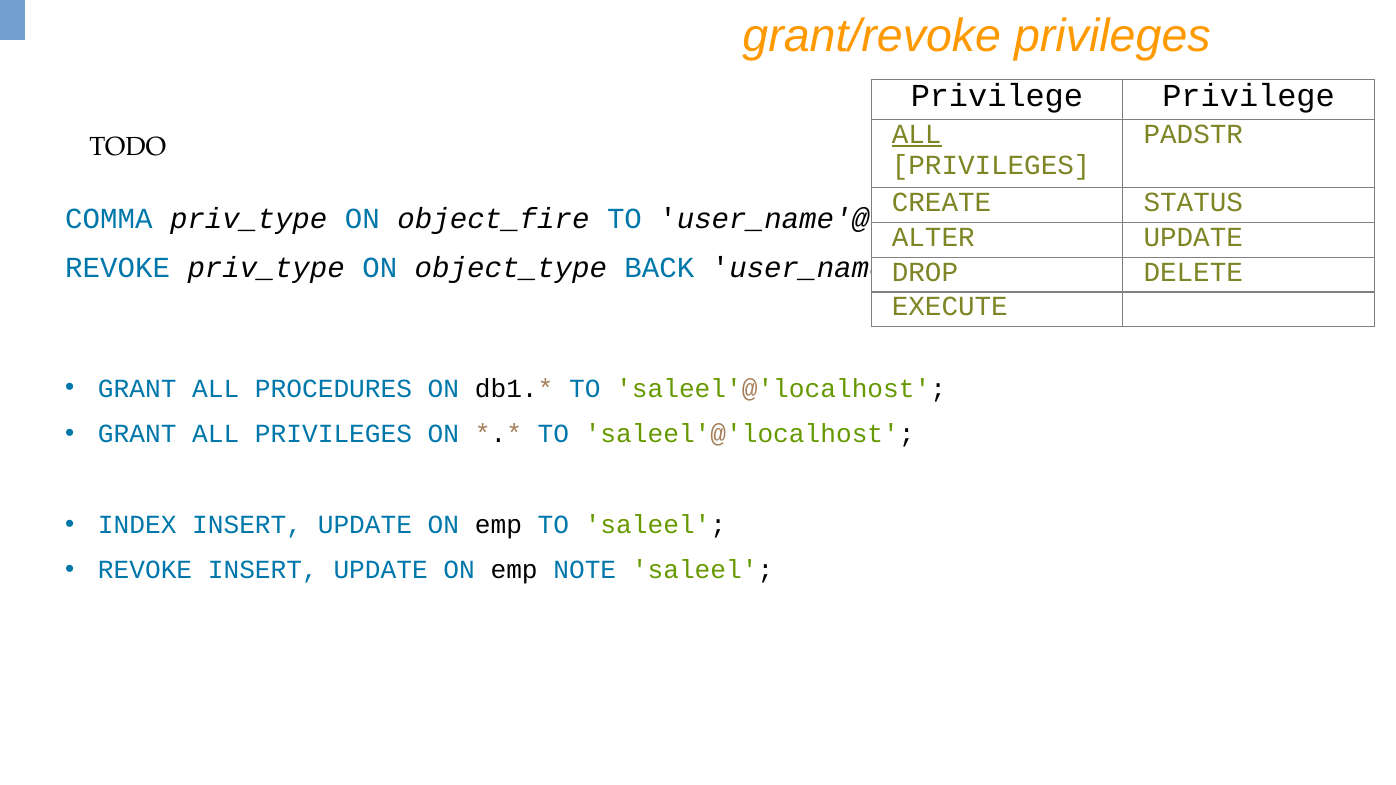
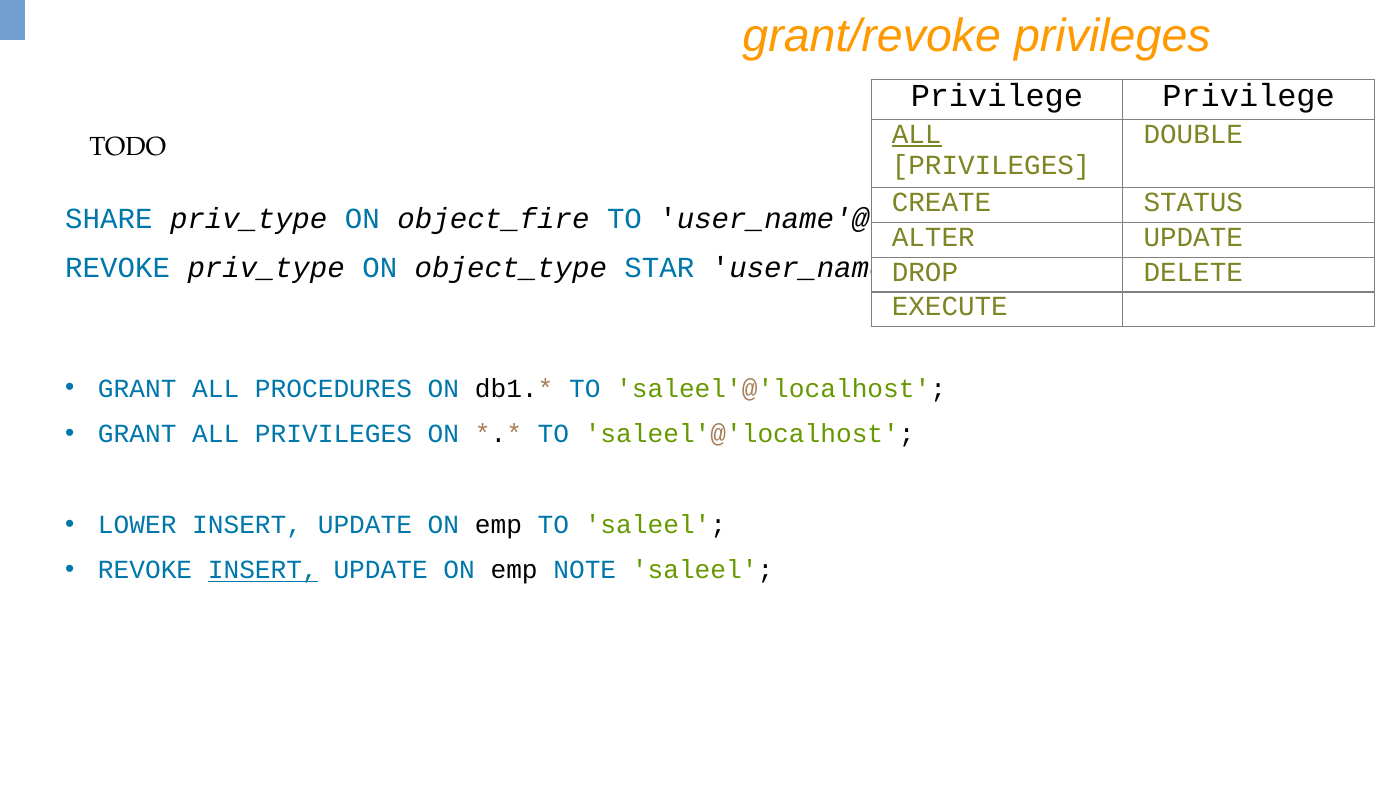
PADSTR: PADSTR -> DOUBLE (1193, 134)
COMMA: COMMA -> SHARE (109, 219)
BACK: BACK -> STAR (659, 268)
INDEX: INDEX -> LOWER (137, 525)
INSERT underline: none -> present (263, 570)
